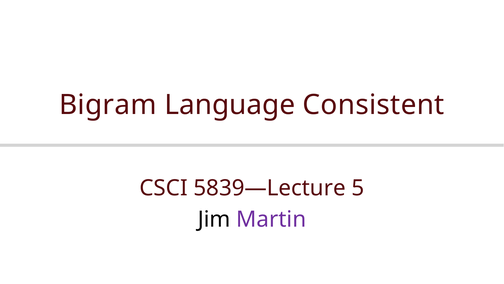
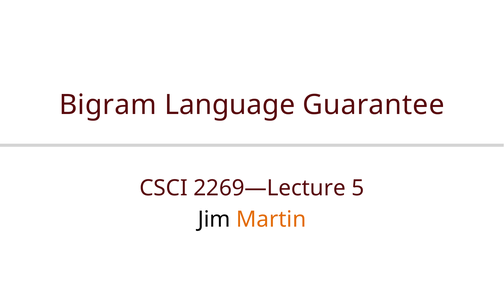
Consistent: Consistent -> Guarantee (374, 105)
5839—Lecture: 5839—Lecture -> 2269—Lecture (270, 188)
Martin colour: purple -> orange (271, 219)
